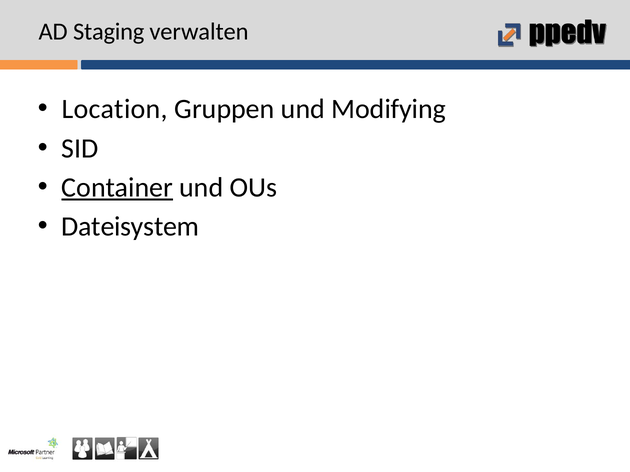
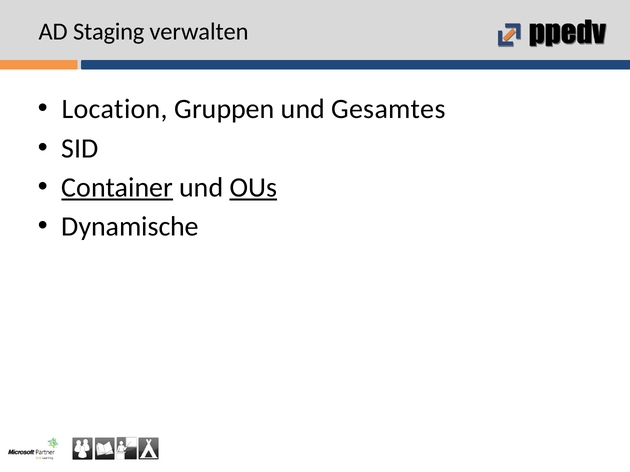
Modifying: Modifying -> Gesamtes (388, 109)
OUs underline: none -> present (253, 188)
Dateisystem: Dateisystem -> Dynamische (130, 227)
